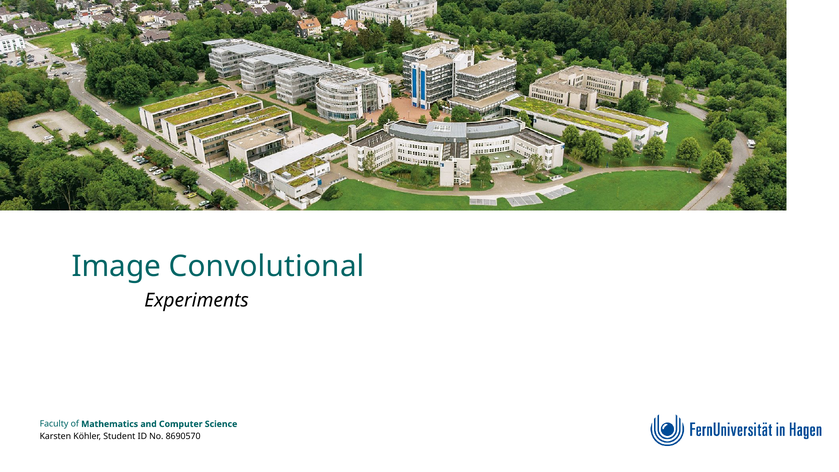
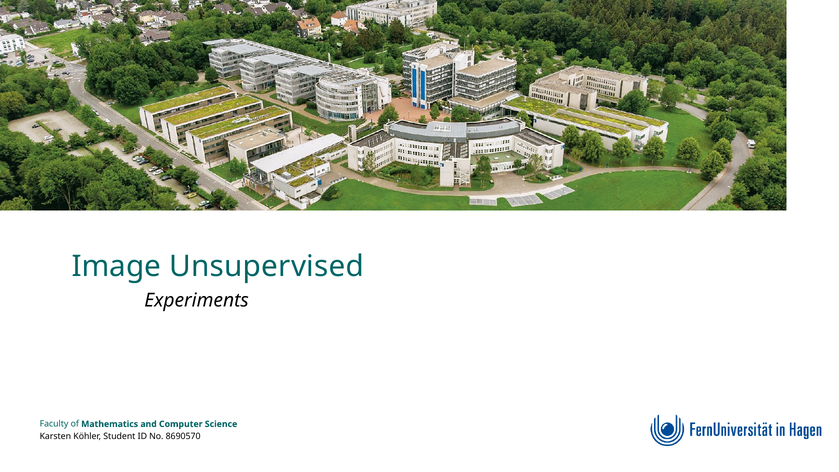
Convolutional: Convolutional -> Unsupervised (267, 267)
